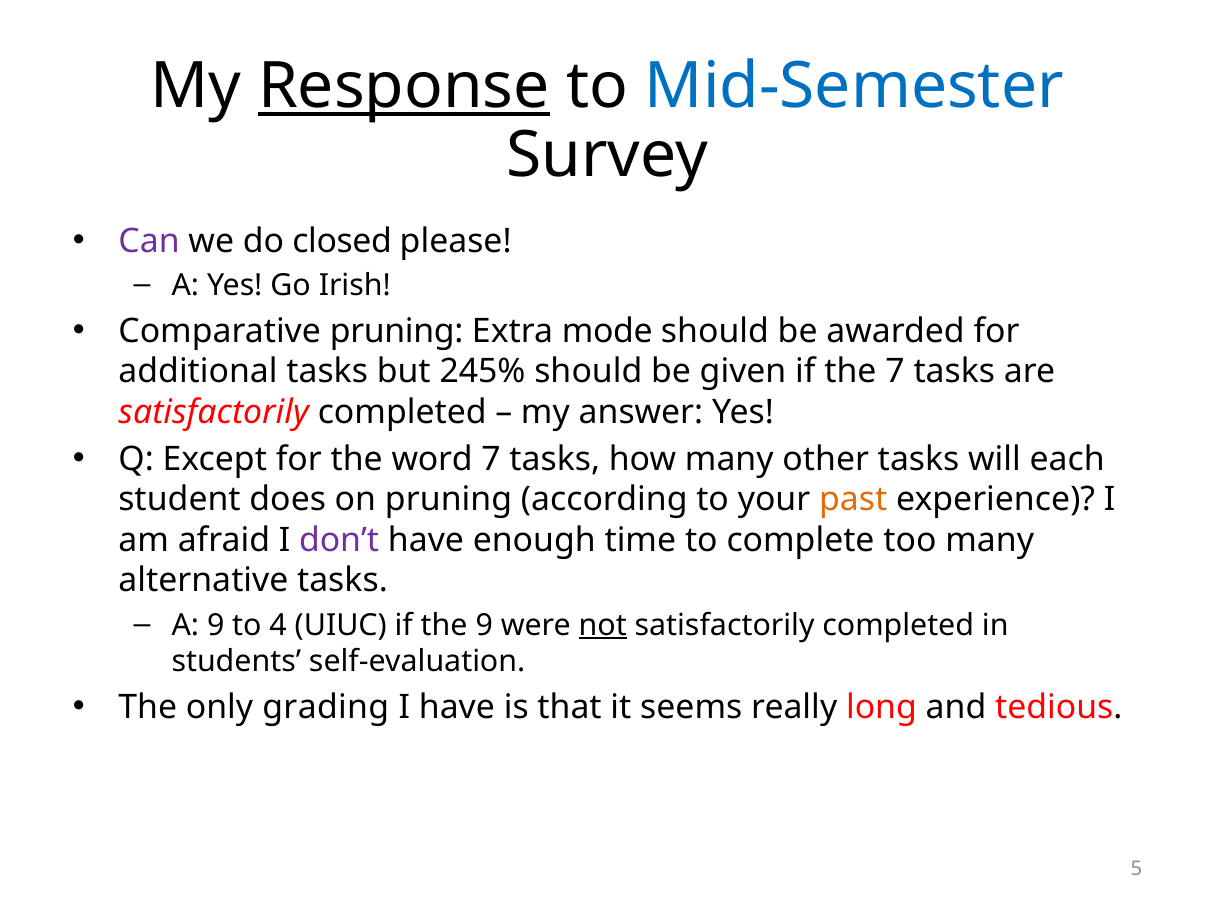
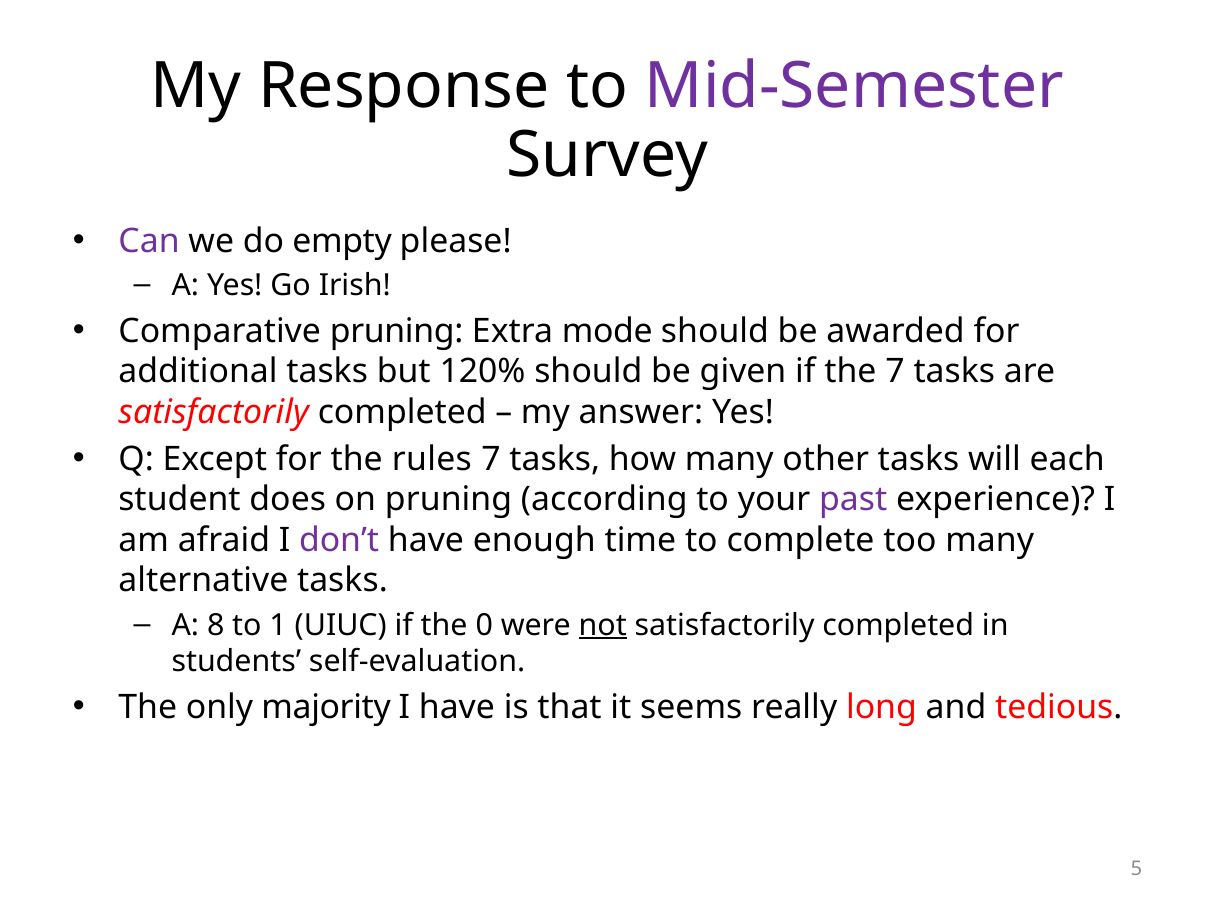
Response underline: present -> none (404, 86)
Mid-Semester colour: blue -> purple (854, 86)
closed: closed -> empty (342, 241)
245%: 245% -> 120% (483, 372)
word: word -> rules (432, 459)
past colour: orange -> purple (853, 500)
A 9: 9 -> 8 (216, 625)
4: 4 -> 1 (278, 625)
the 9: 9 -> 0 (484, 625)
grading: grading -> majority (326, 707)
